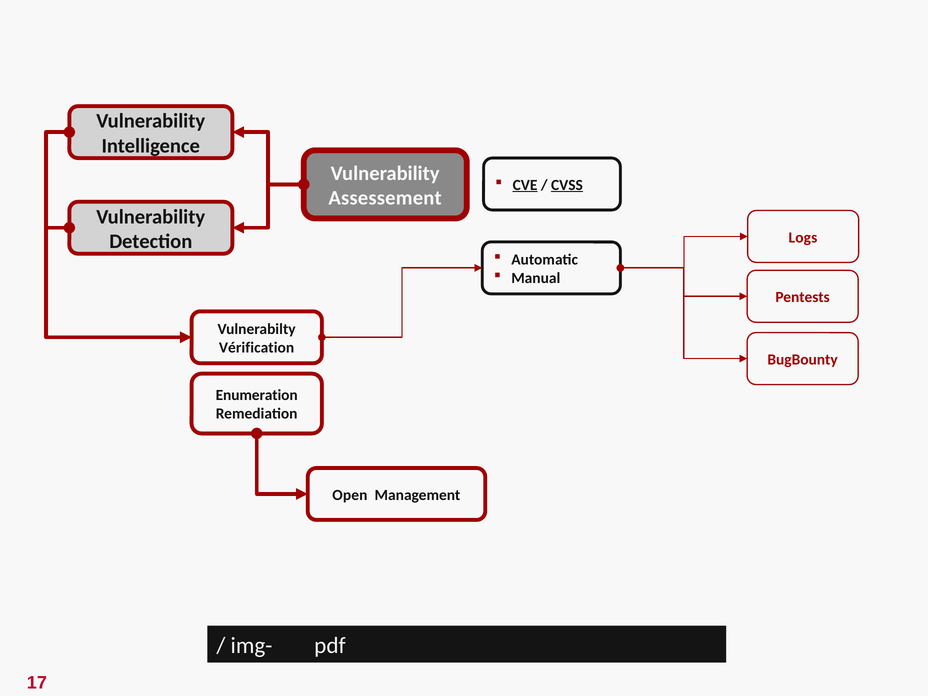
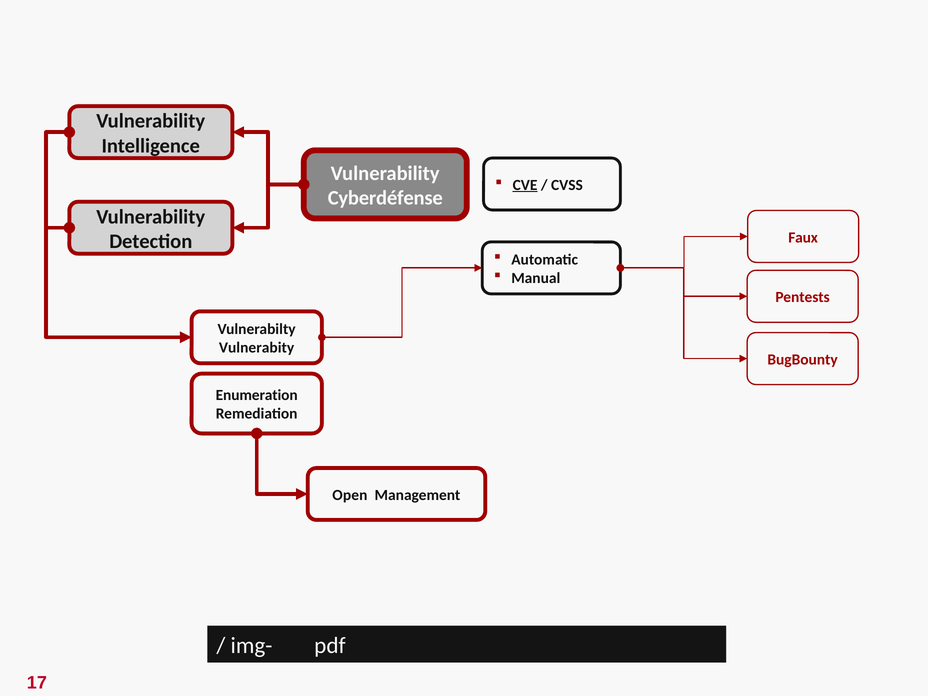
CVSS underline: present -> none (567, 185)
Assessement: Assessement -> Cyberdéfense (385, 198)
Logs: Logs -> Faux (803, 237)
Vérification: Vérification -> Vulnerabity (257, 348)
